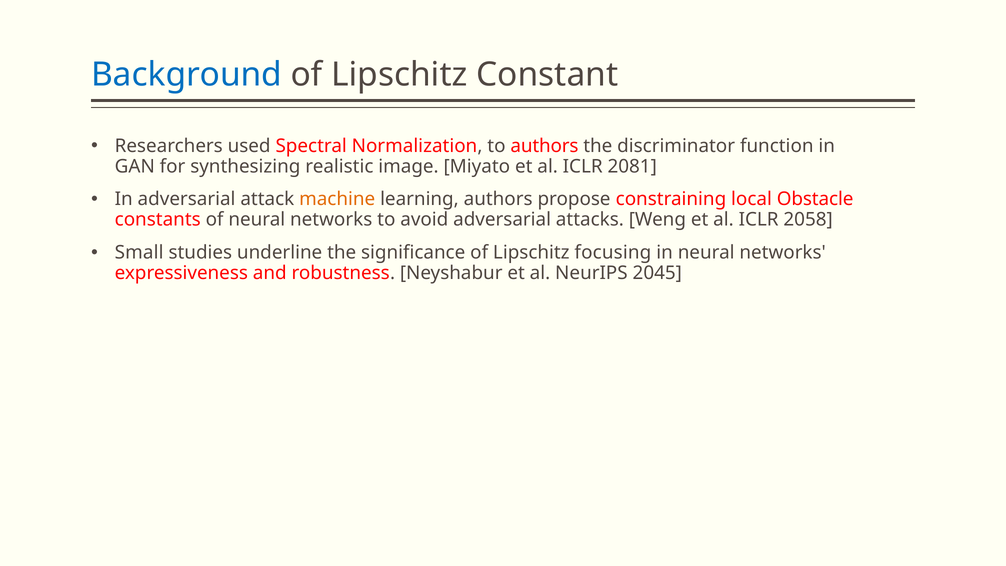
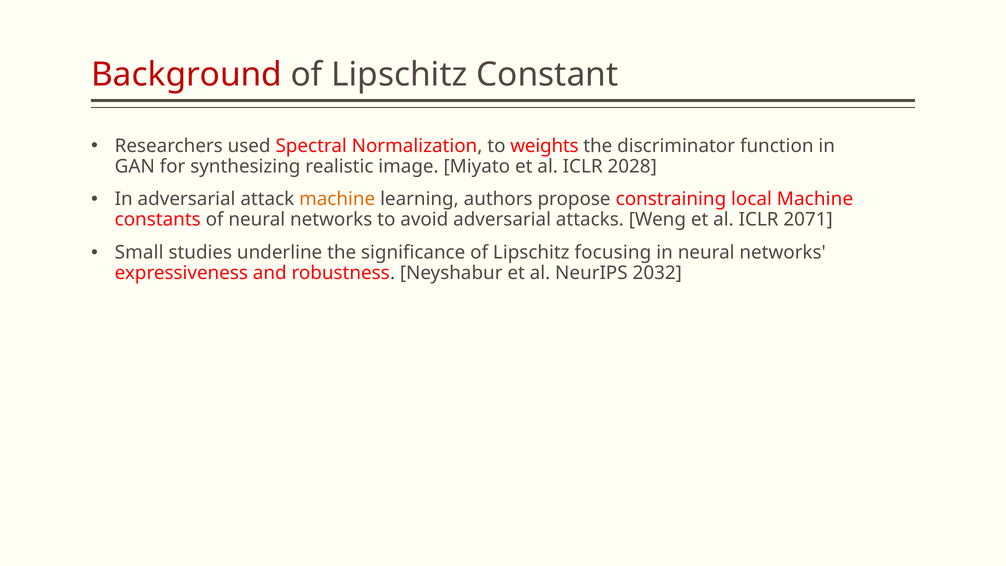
Background colour: blue -> red (187, 75)
to authors: authors -> weights (544, 146)
2081: 2081 -> 2028 (632, 166)
local Obstacle: Obstacle -> Machine (815, 199)
2058: 2058 -> 2071 (808, 220)
2045: 2045 -> 2032 (657, 273)
